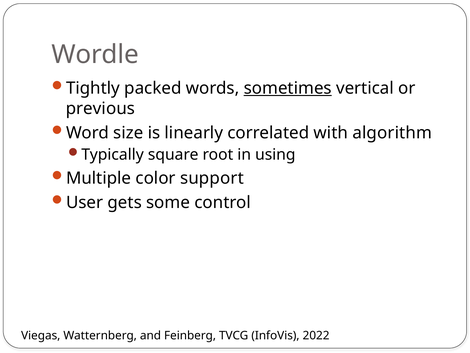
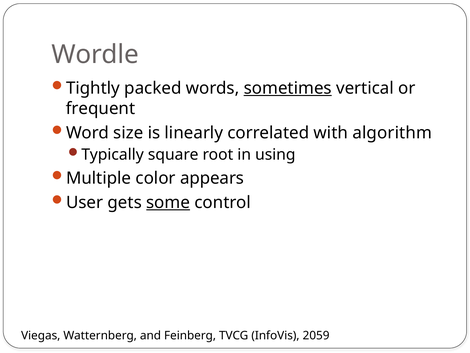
previous: previous -> frequent (100, 108)
support: support -> appears (212, 178)
some underline: none -> present (168, 202)
2022: 2022 -> 2059 (316, 335)
